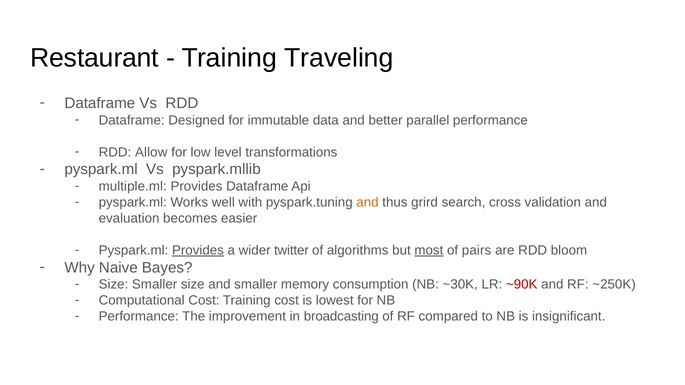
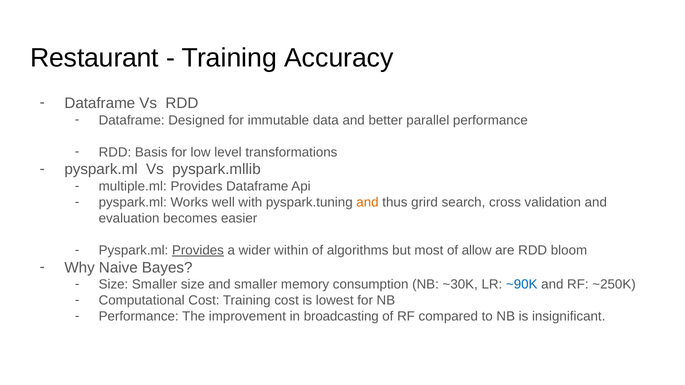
Traveling: Traveling -> Accuracy (339, 58)
Allow: Allow -> Basis (151, 152)
twitter: twitter -> within (291, 251)
most underline: present -> none (429, 251)
pairs: pairs -> allow (477, 251)
~90K colour: red -> blue (522, 285)
